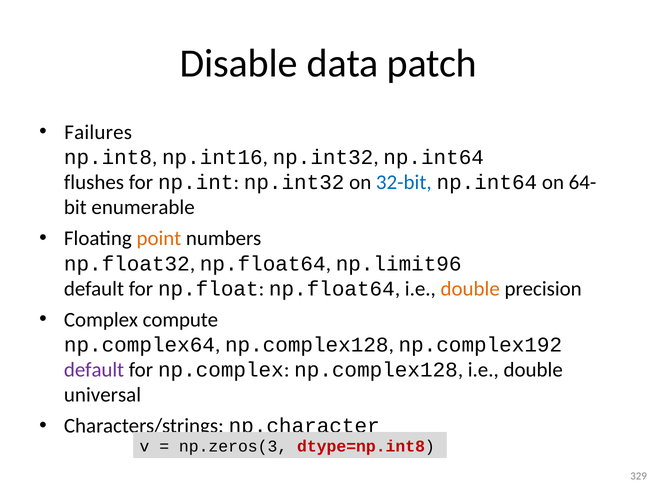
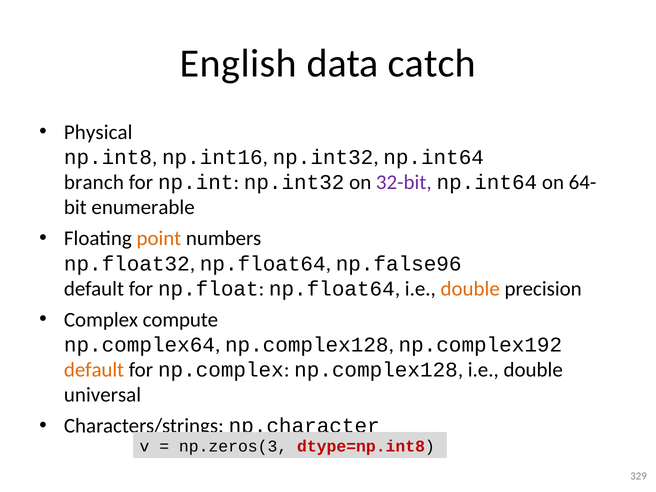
Disable: Disable -> English (238, 64)
patch: patch -> catch (432, 64)
Failures: Failures -> Physical (98, 132)
flushes: flushes -> branch (94, 182)
32-bit colour: blue -> purple (404, 182)
np.limit96: np.limit96 -> np.false96 (399, 264)
default colour: purple -> orange (94, 370)
